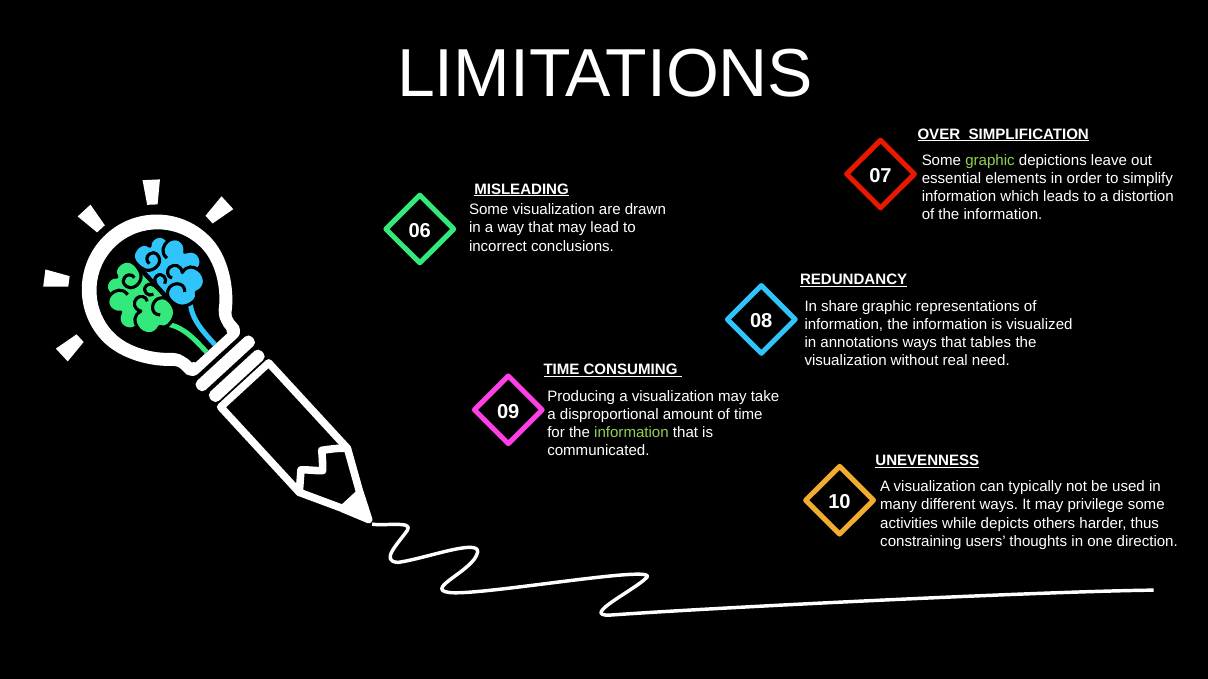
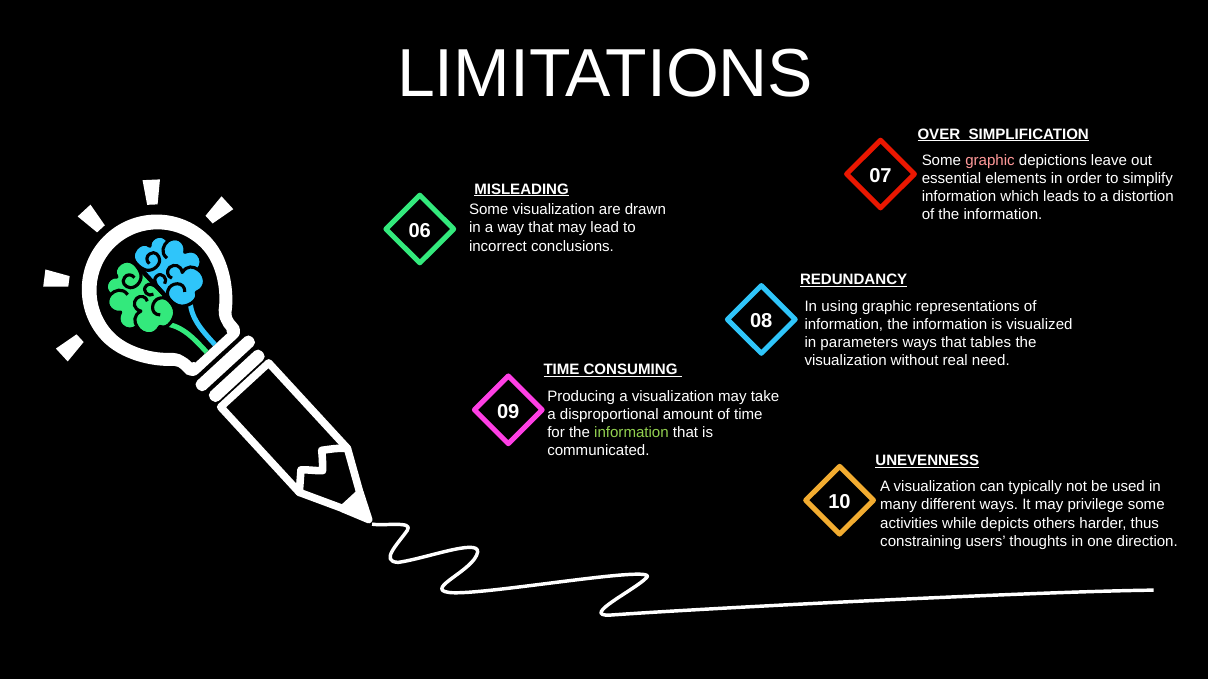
graphic colour: light green -> pink (990, 161)
share: share -> using (840, 306)
annotations: annotations -> parameters (859, 343)
